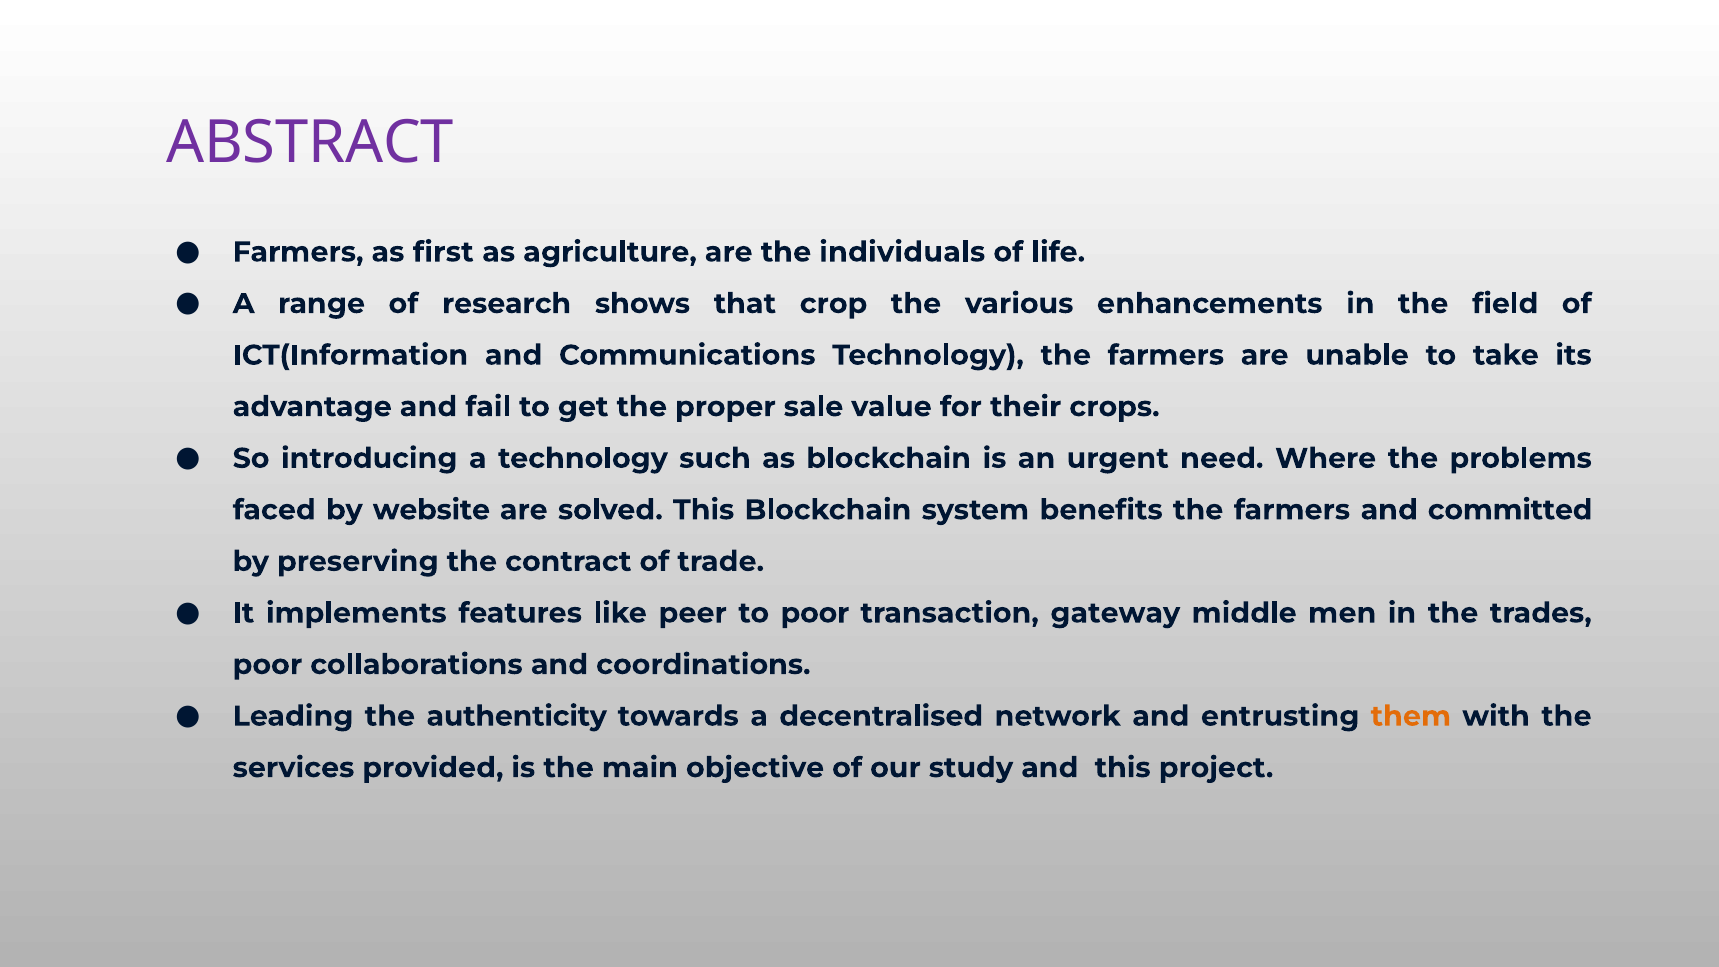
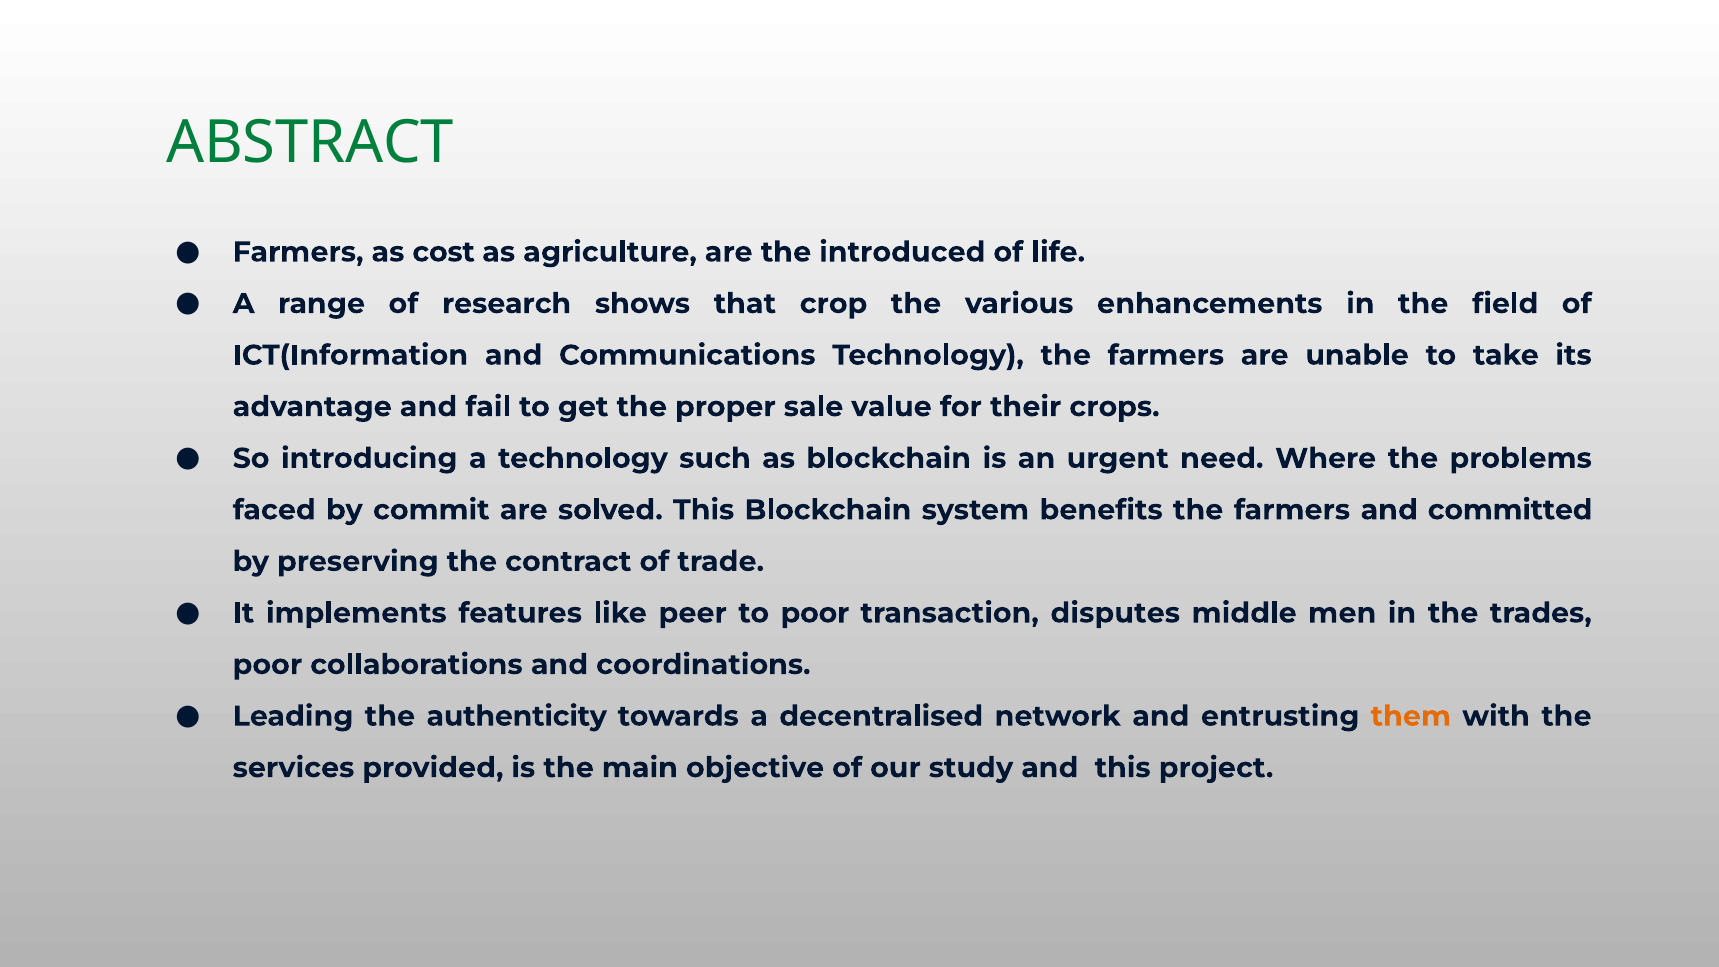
ABSTRACT colour: purple -> green (310, 142)
first: first -> cost (444, 252)
individuals: individuals -> introduced (902, 252)
website: website -> commit (431, 510)
gateway: gateway -> disputes (1115, 613)
